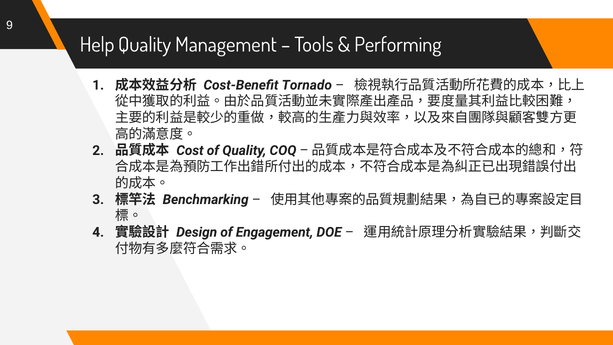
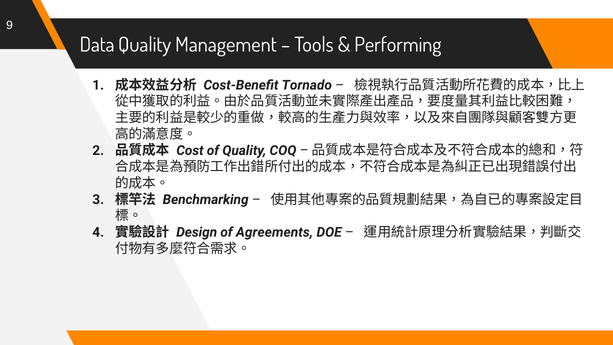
Help: Help -> Data (97, 45)
Engagement: Engagement -> Agreements (274, 232)
